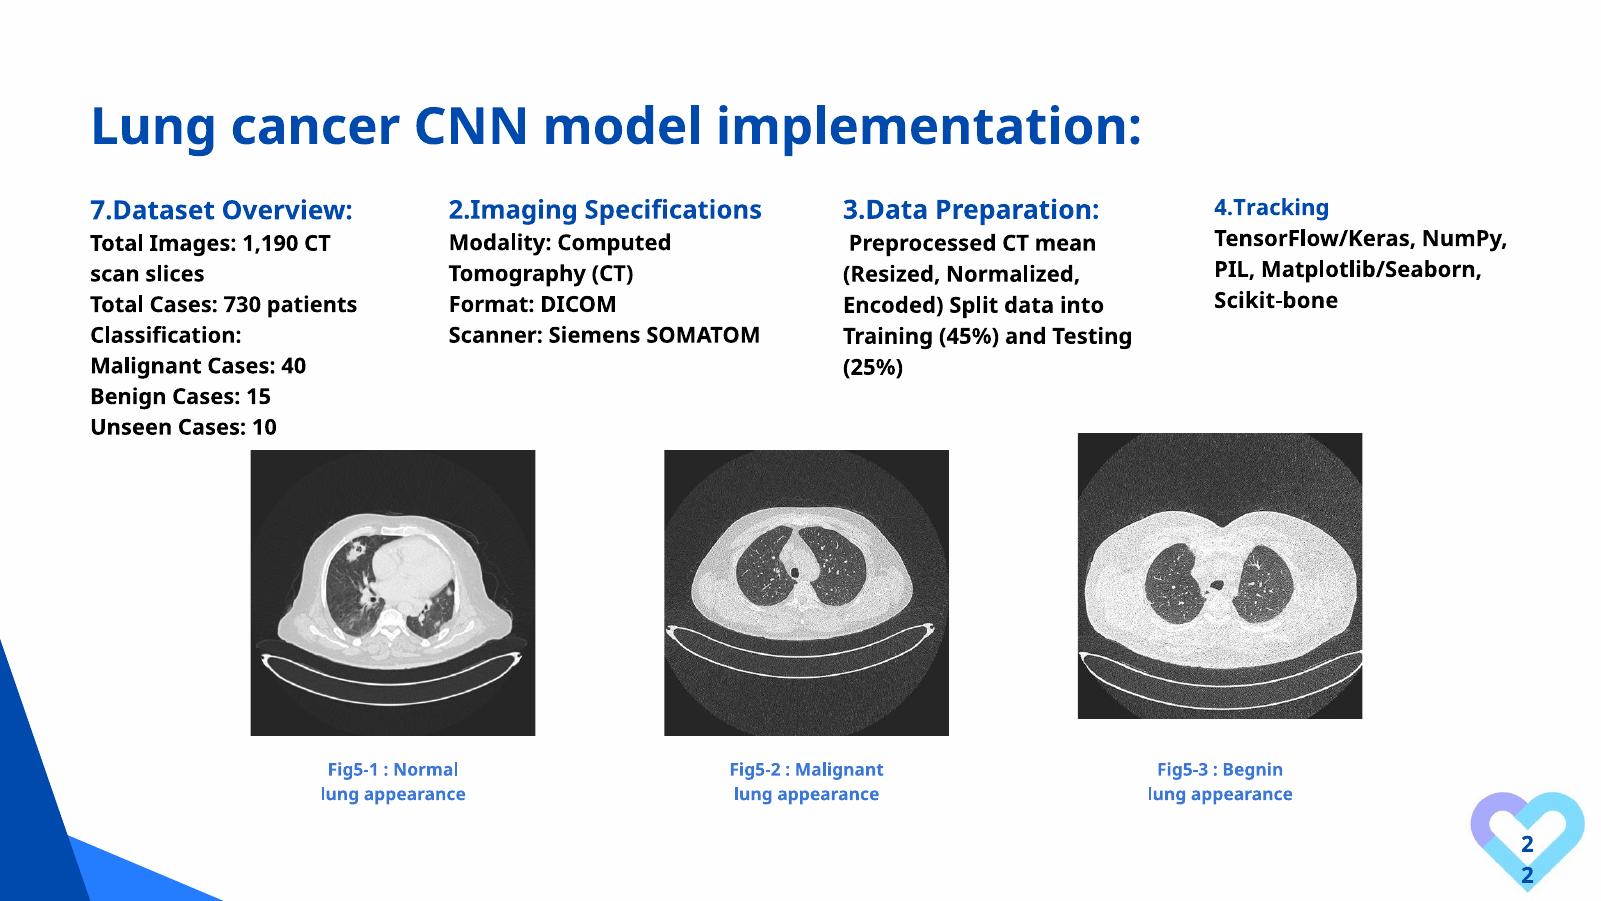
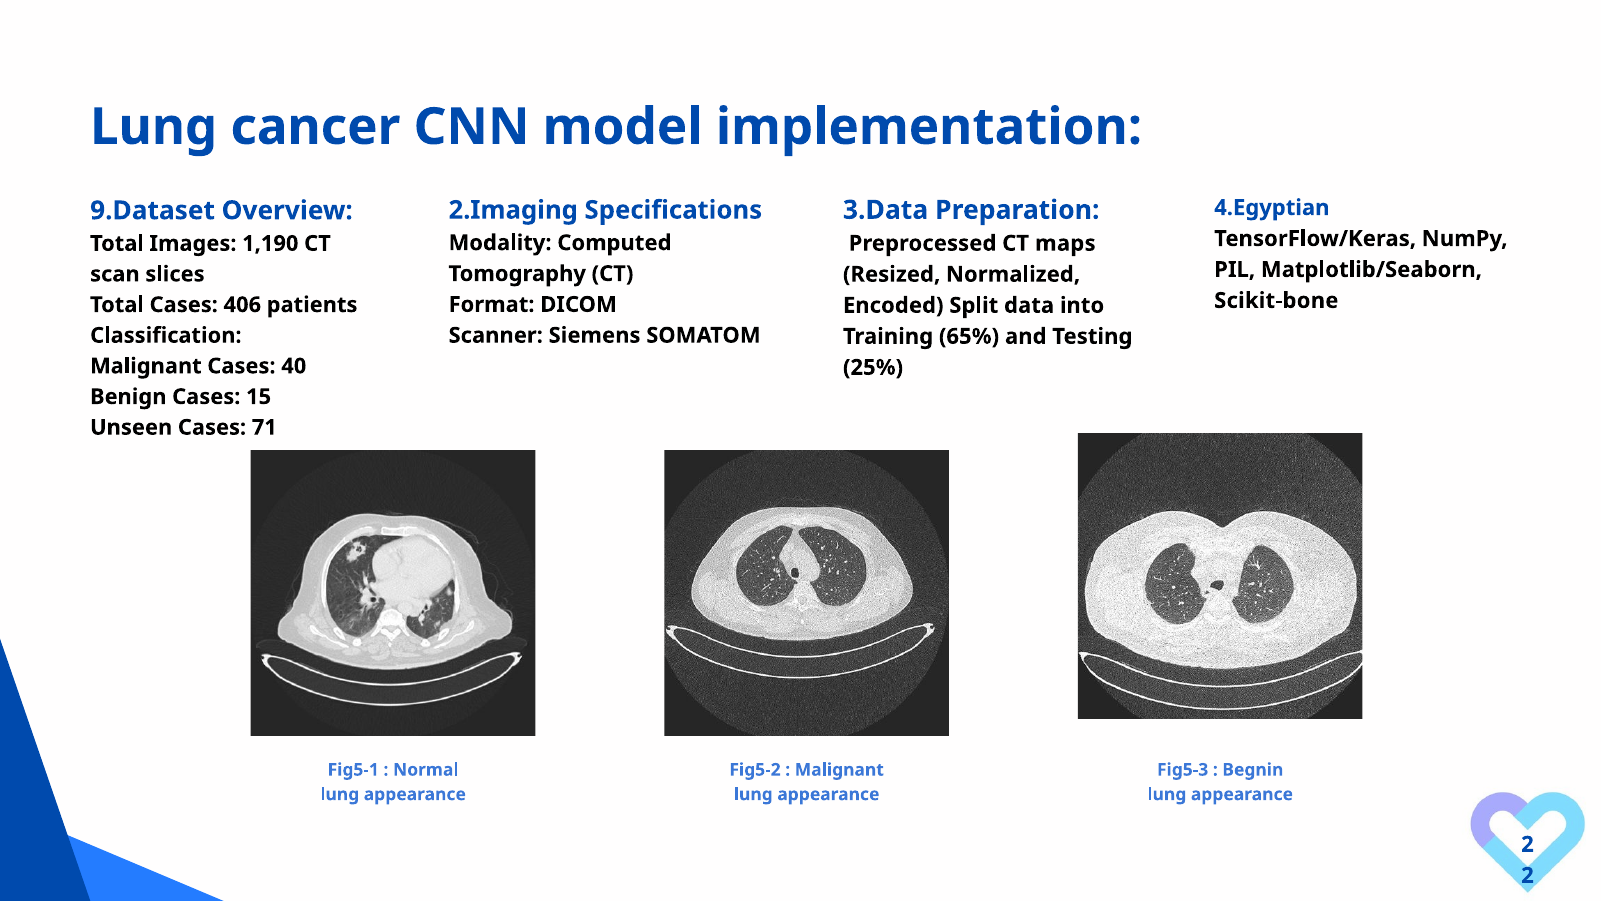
4.Tracking: 4.Tracking -> 4.Egyptian (1272, 208)
7.Dataset: 7.Dataset -> 9.Dataset (152, 210)
mean: mean -> maps (1065, 243)
730: 730 -> 406 (242, 305)
45%: 45% -> 65% (969, 336)
10: 10 -> 71 (264, 427)
